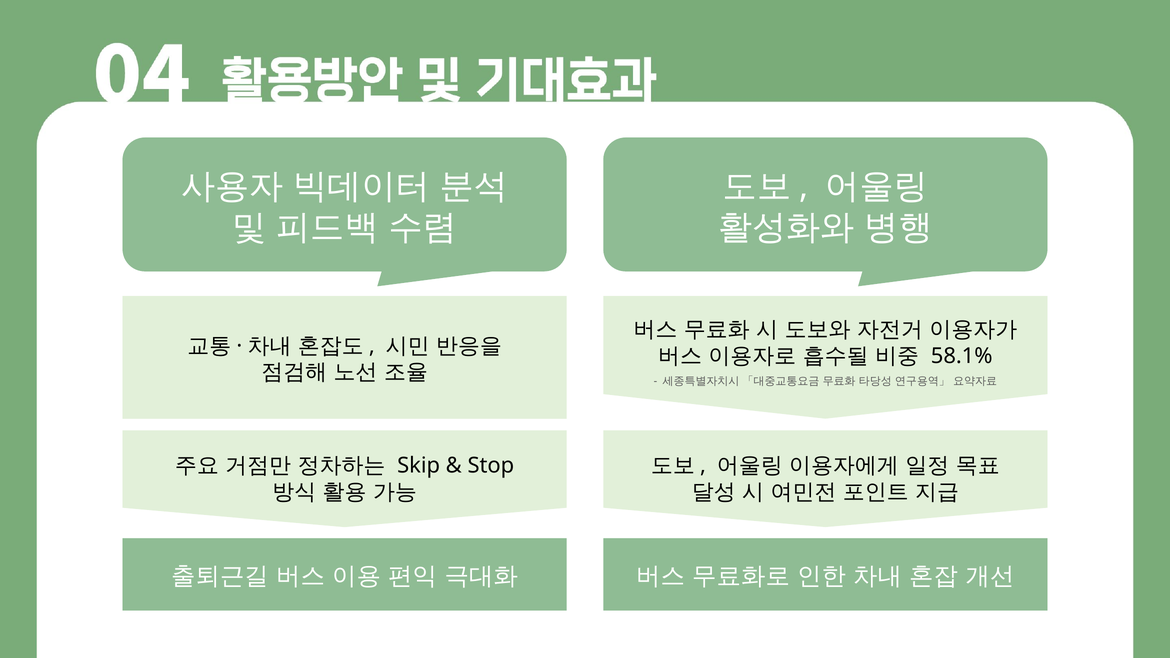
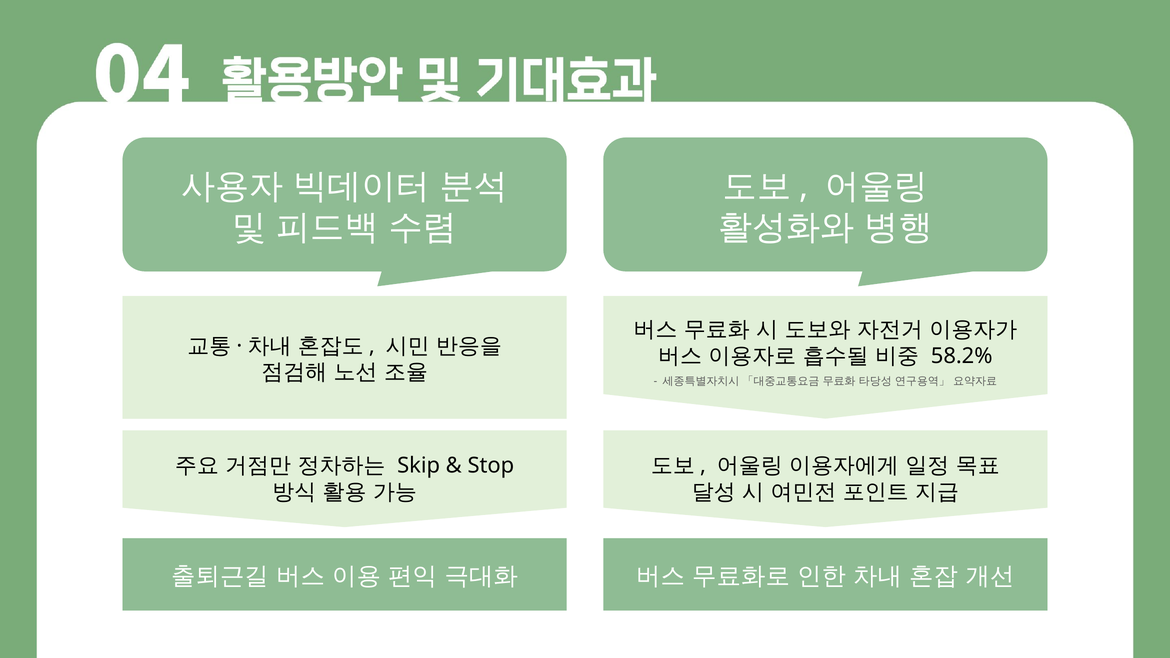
58.1%: 58.1% -> 58.2% (962, 356)
